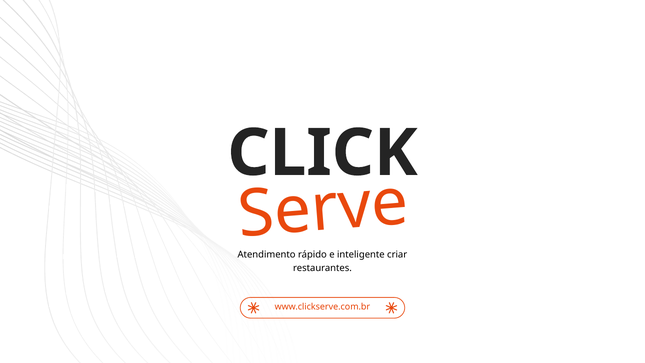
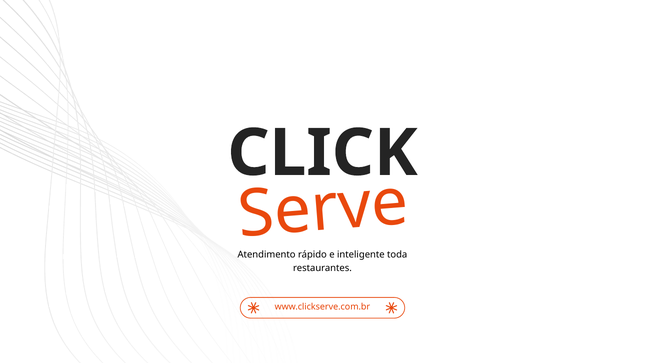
criar: criar -> toda (397, 255)
